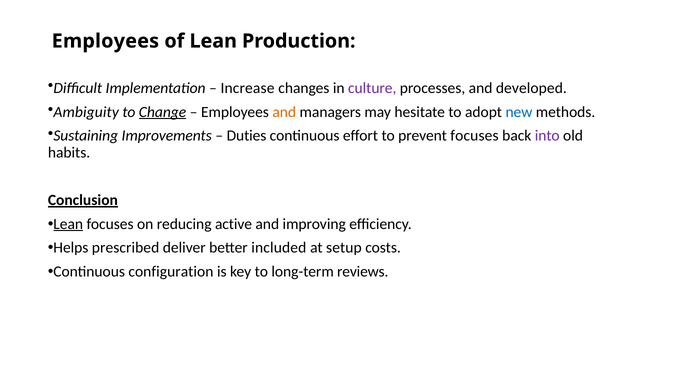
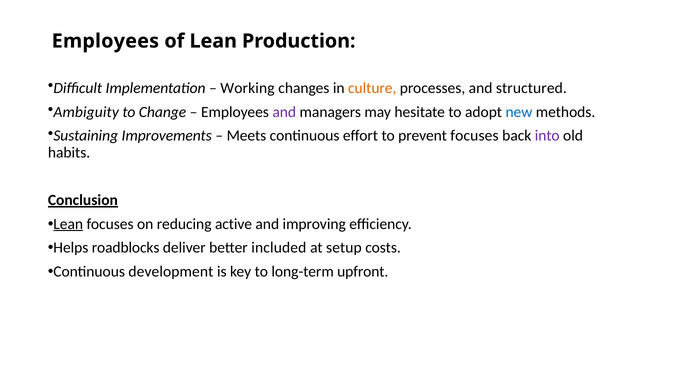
Increase: Increase -> Working (247, 88)
culture colour: purple -> orange (372, 88)
developed: developed -> structured (531, 88)
Change underline: present -> none (163, 112)
and colour: orange -> purple (284, 112)
Duties: Duties -> Meets (246, 136)
prescribed: prescribed -> roadblocks (126, 248)
configuration: configuration -> development (171, 272)
reviews: reviews -> upfront (363, 272)
